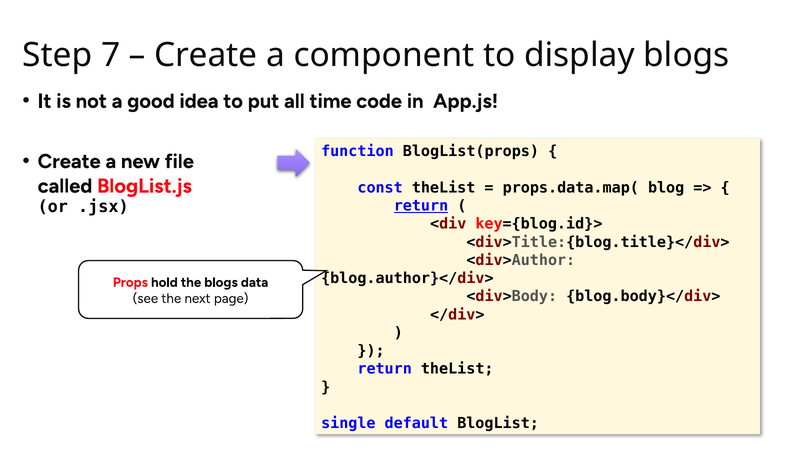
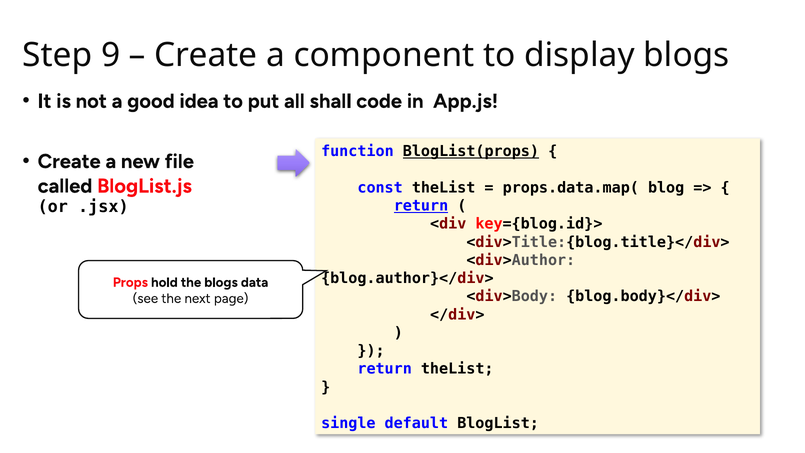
7: 7 -> 9 (111, 55)
time: time -> shall (330, 101)
BlogList(props underline: none -> present (471, 151)
